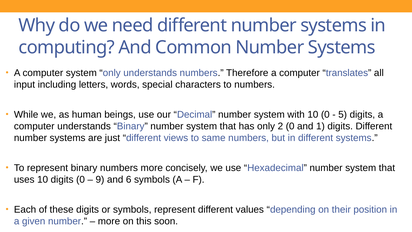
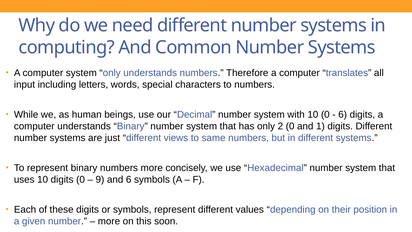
5: 5 -> 6 (343, 115)
